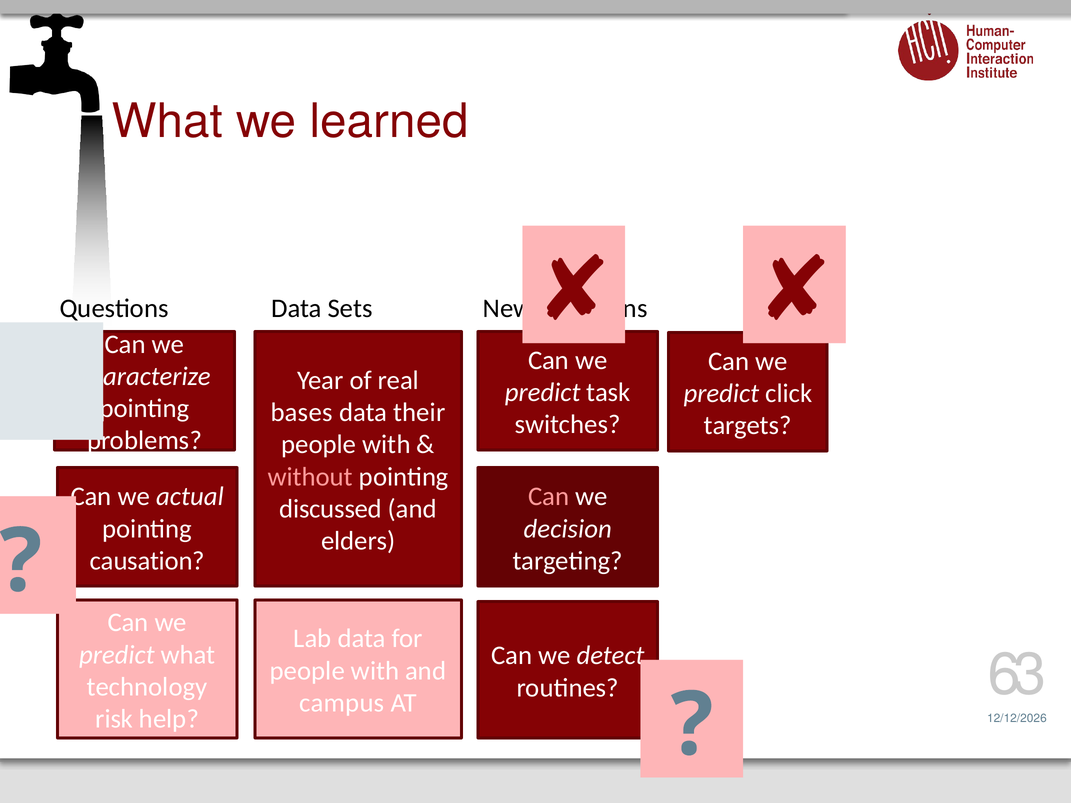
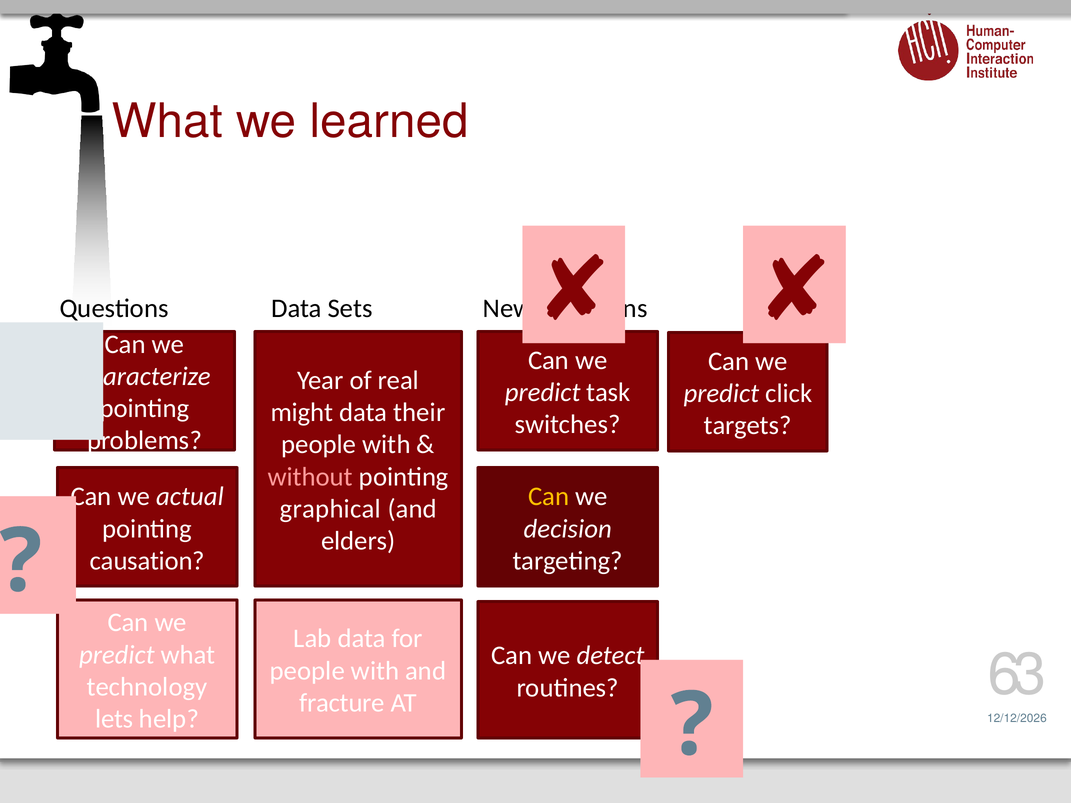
bases: bases -> might (302, 413)
Can colour: pink -> yellow (549, 497)
discussed: discussed -> graphical (330, 509)
campus: campus -> fracture (342, 703)
risk: risk -> lets (114, 719)
